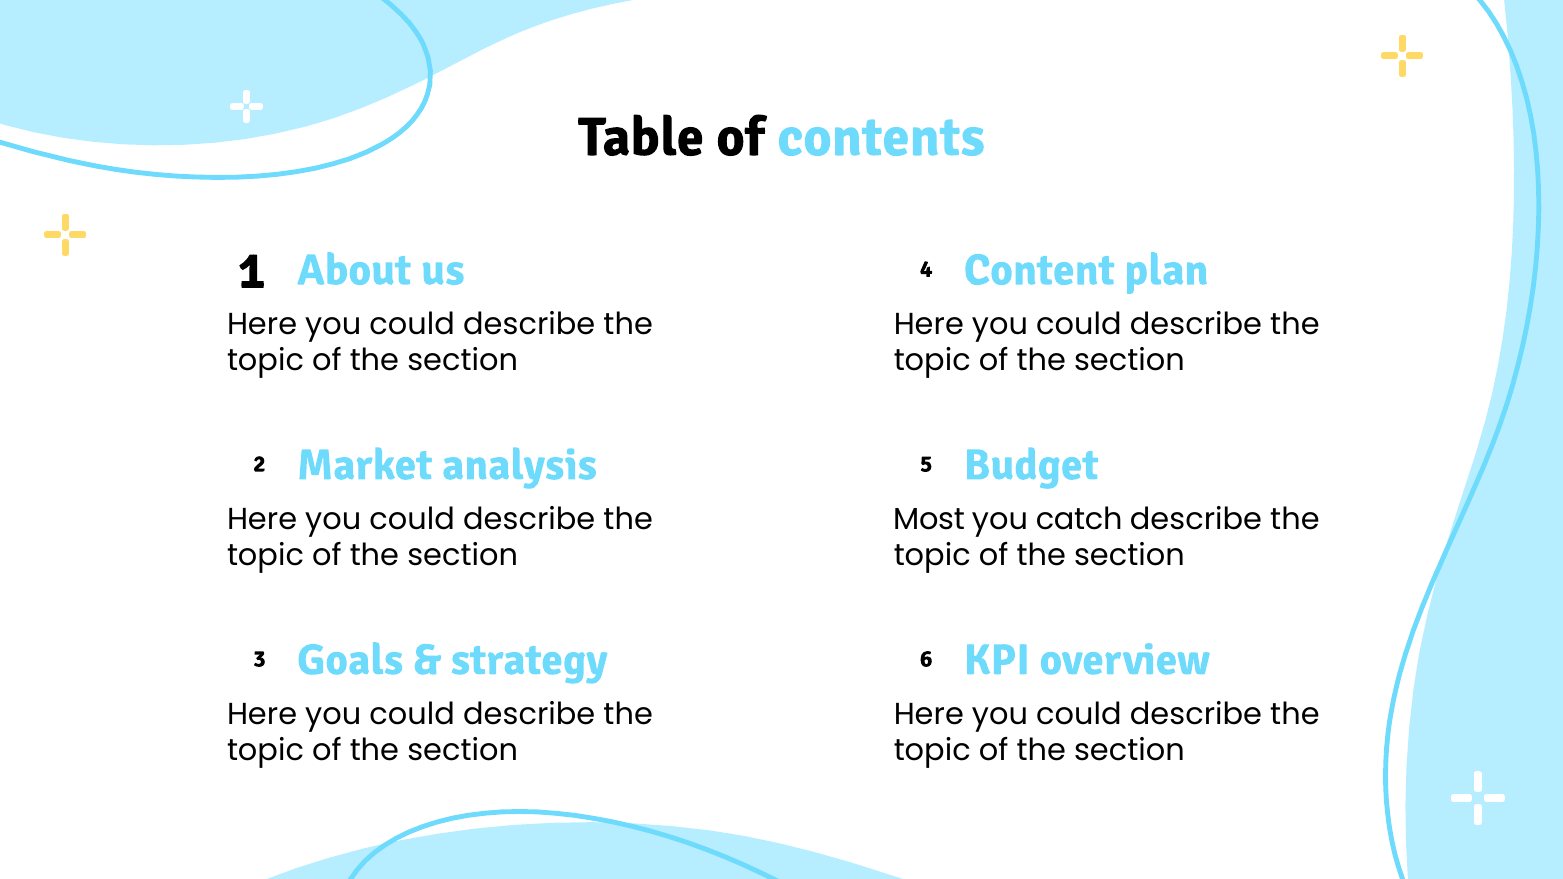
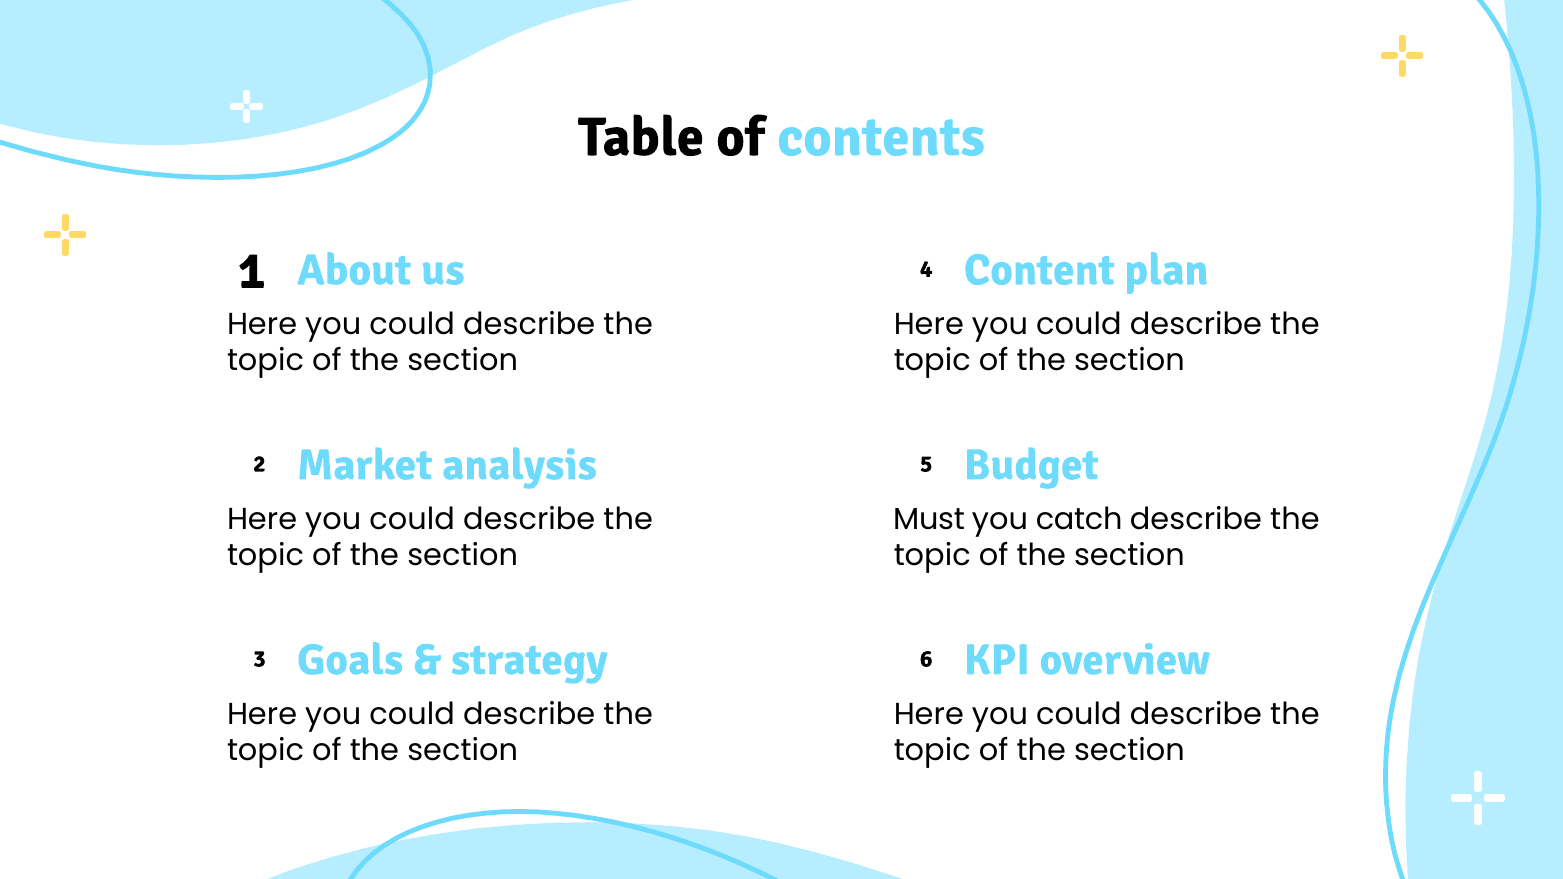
Most: Most -> Must (929, 519)
